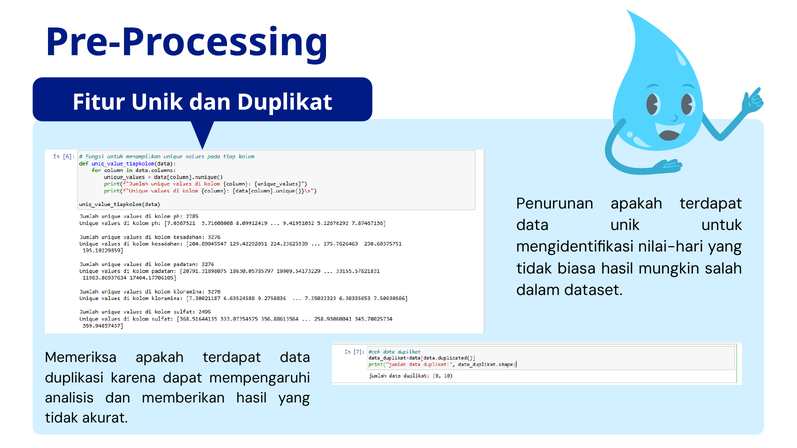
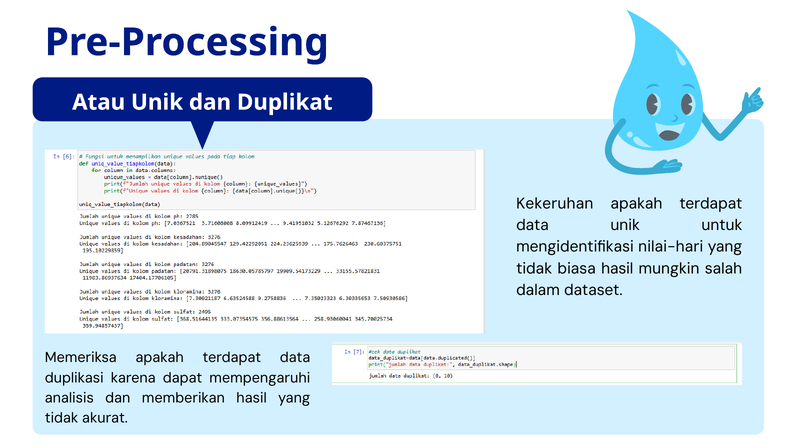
Fitur: Fitur -> Atau (99, 102)
Penurunan: Penurunan -> Kekeruhan (555, 204)
